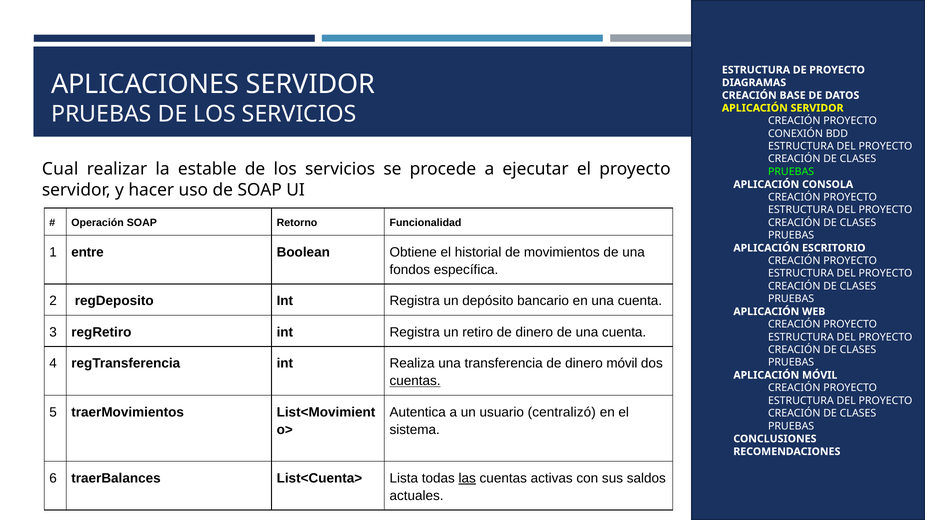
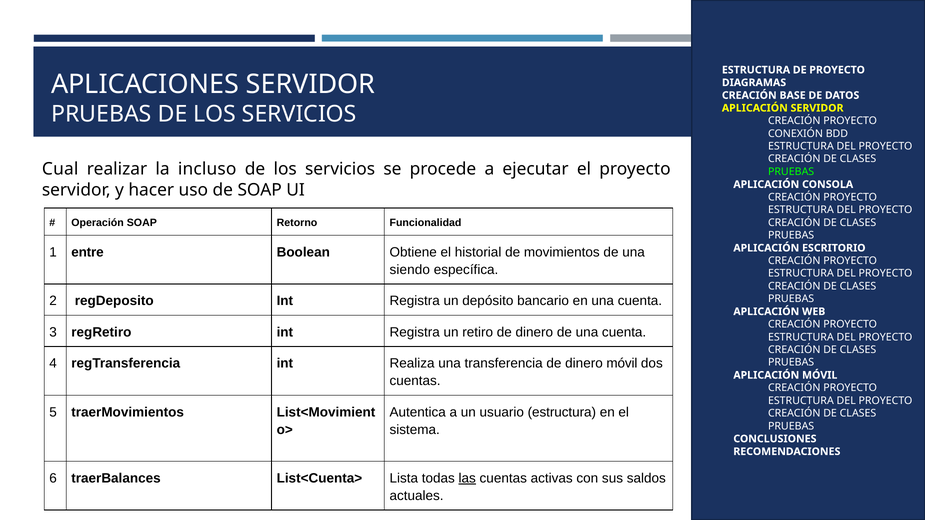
estable: estable -> incluso (207, 169)
fondos: fondos -> siendo (410, 270)
cuentas underline: present -> none (415, 381)
usuario centralizó: centralizó -> estructura (562, 412)
